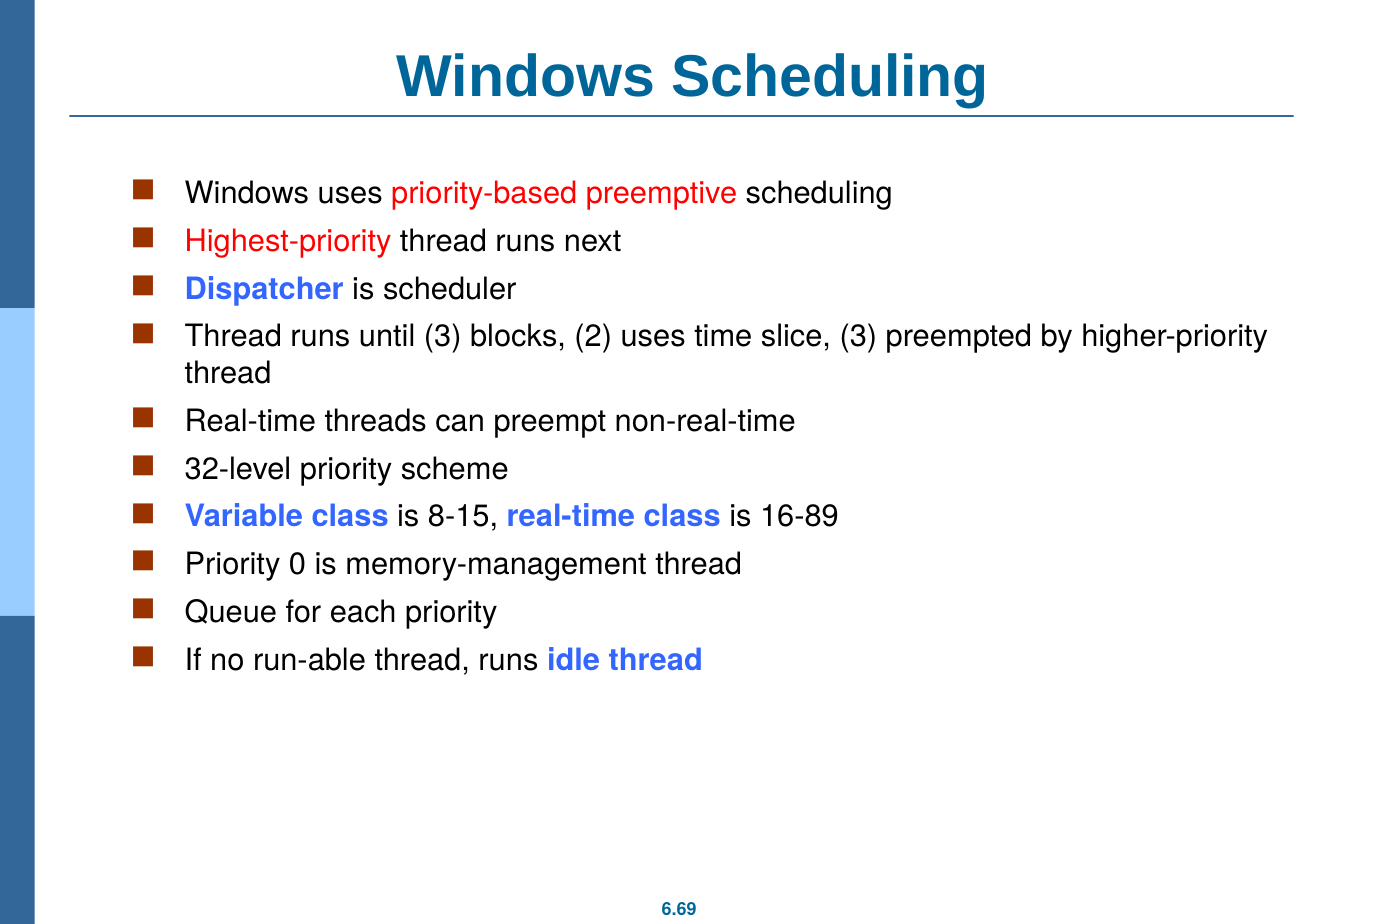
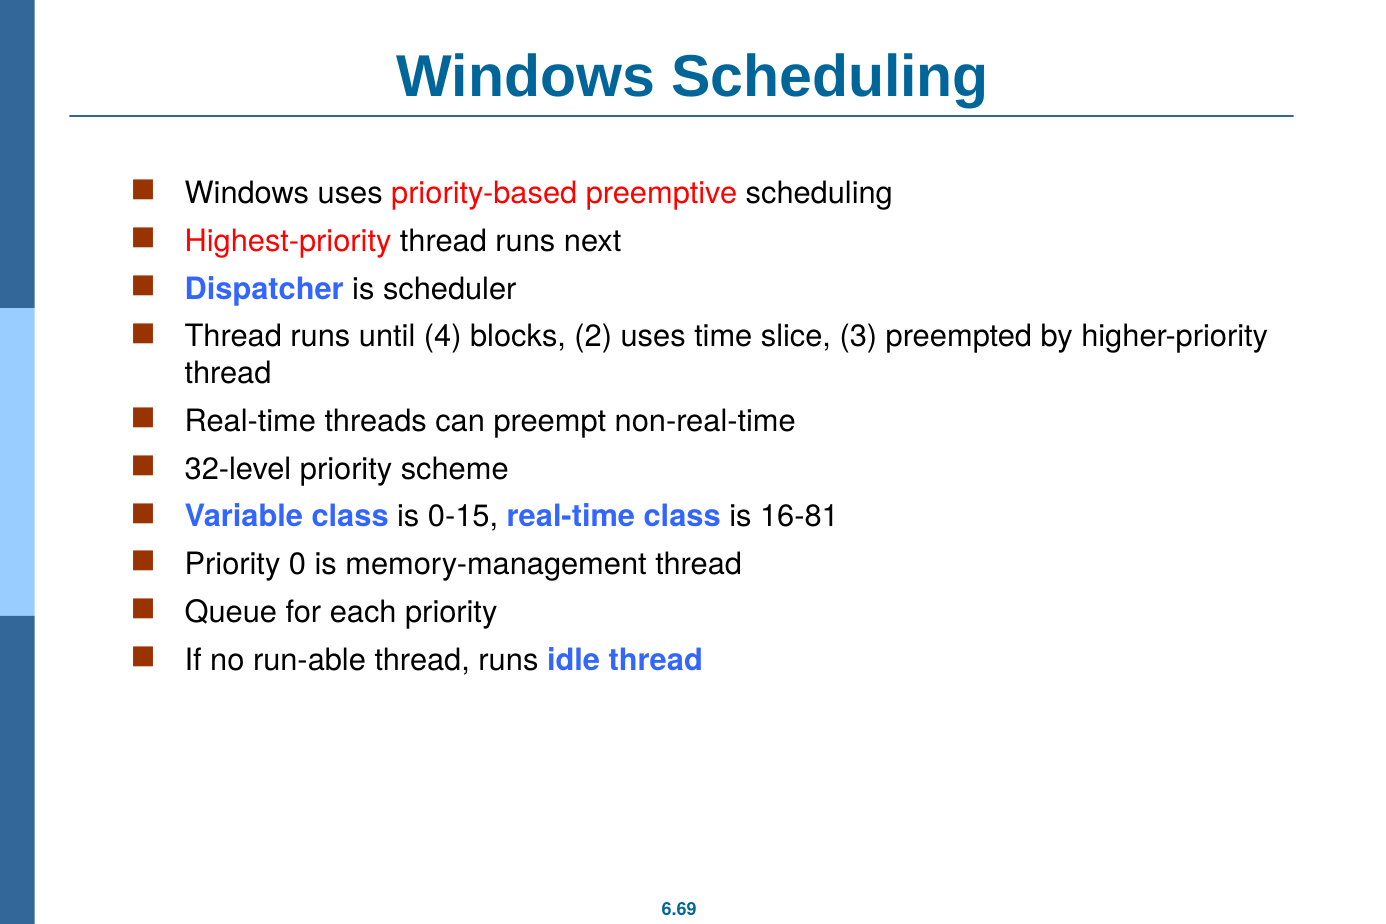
until 3: 3 -> 4 (443, 337)
8-15: 8-15 -> 0-15 (463, 517)
16-89: 16-89 -> 16-81 (799, 517)
